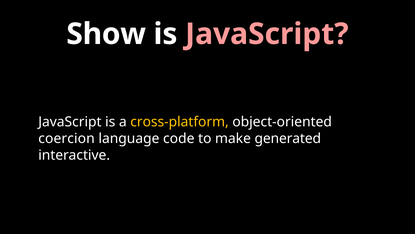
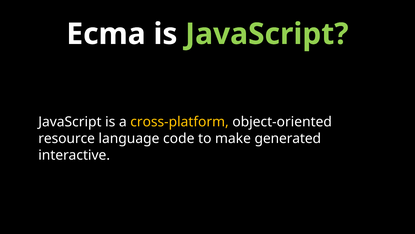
Show: Show -> Ecma (106, 34)
JavaScript colour: pink -> light green (267, 34)
coercion: coercion -> resource (67, 138)
